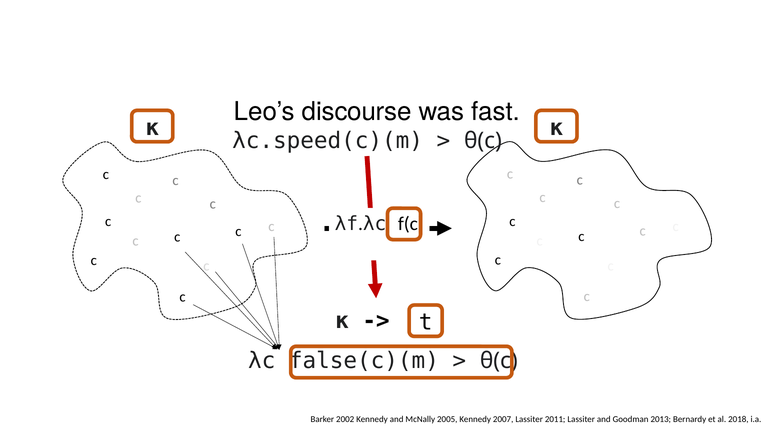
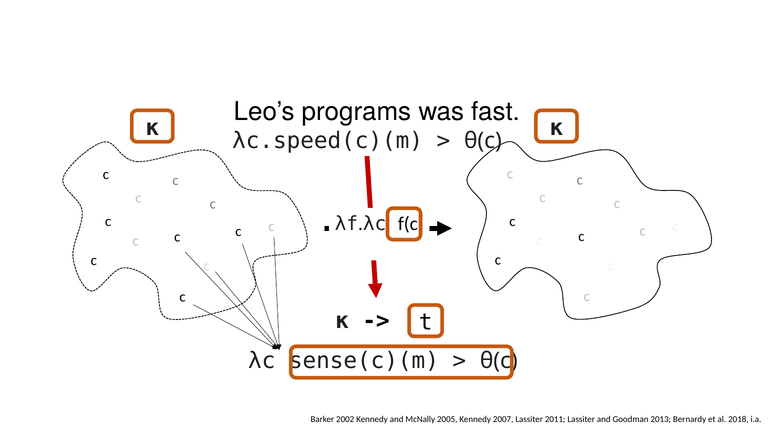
discourse: discourse -> programs (357, 111)
false(c)(m: false(c)(m -> sense(c)(m (364, 361)
